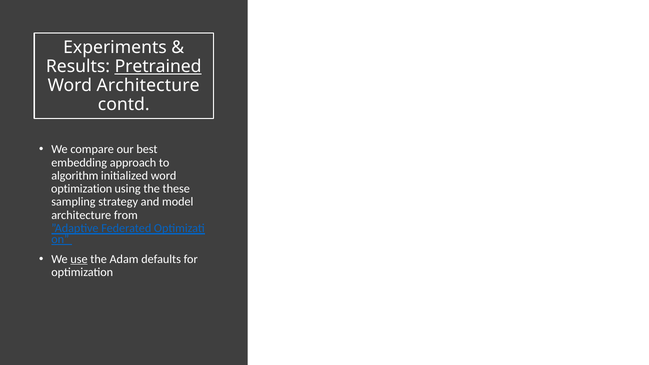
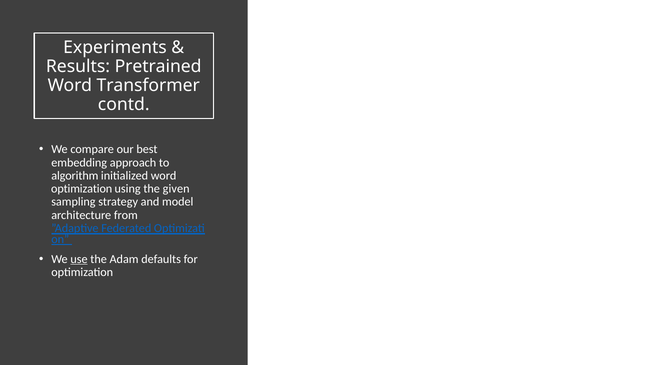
Pretrained underline: present -> none (158, 66)
Word Architecture: Architecture -> Transformer (148, 85)
these: these -> given (176, 189)
